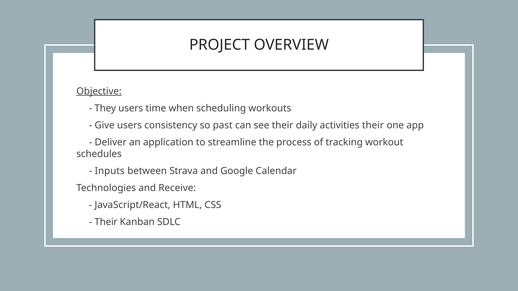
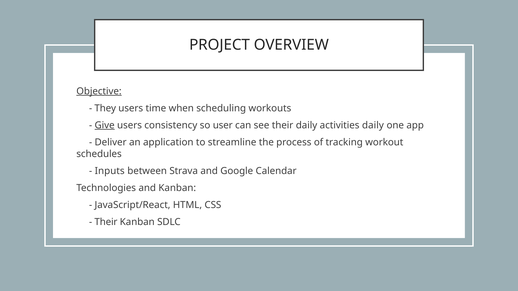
Give underline: none -> present (105, 125)
past: past -> user (223, 125)
activities their: their -> daily (373, 125)
and Receive: Receive -> Kanban (177, 188)
